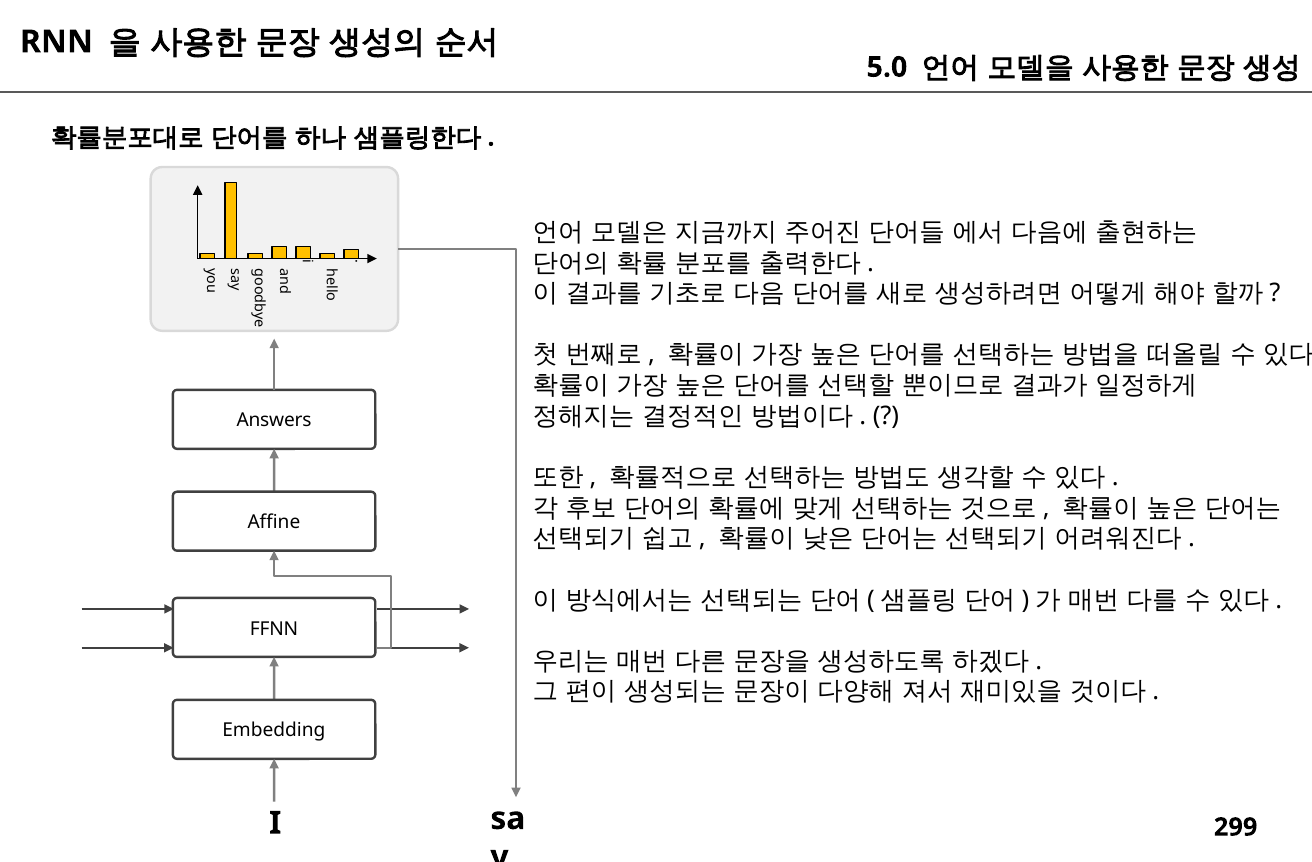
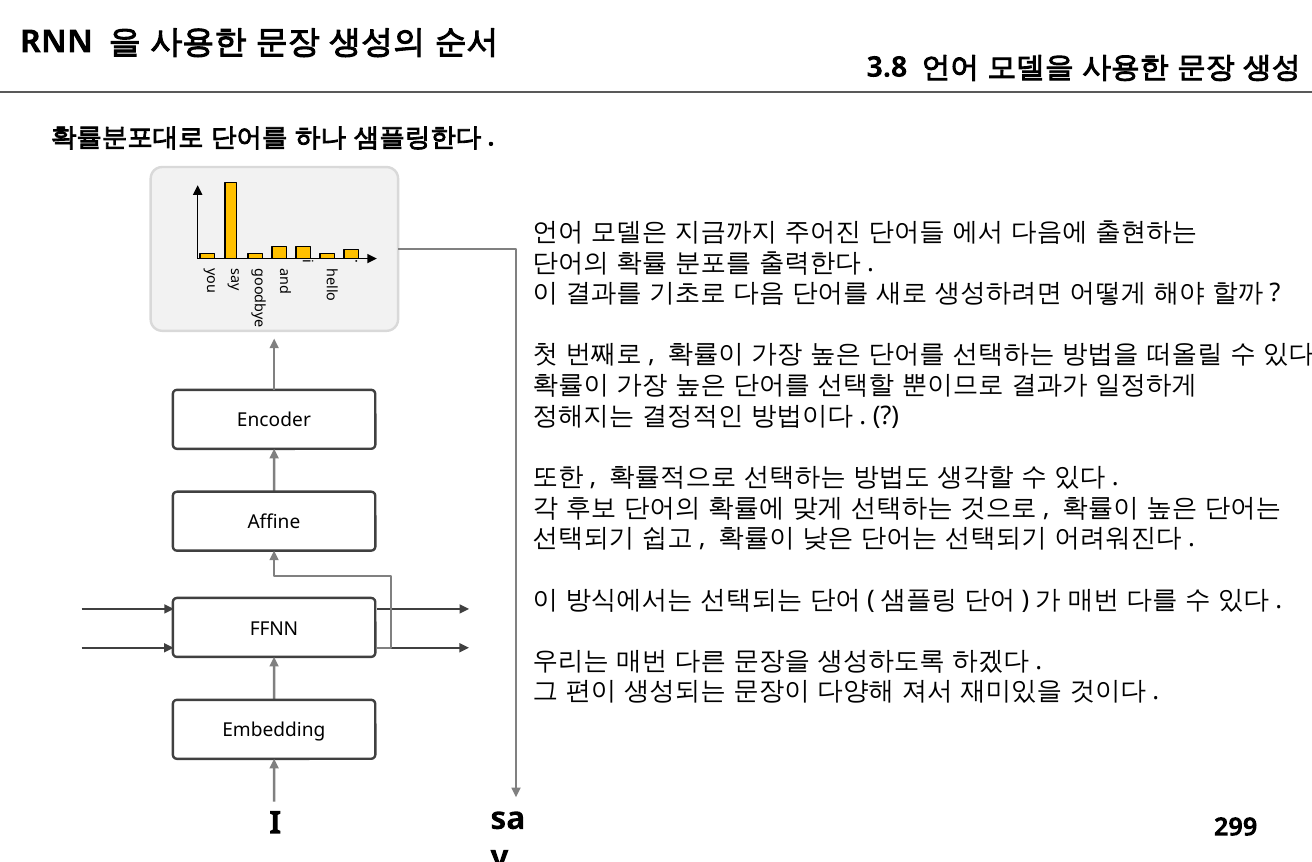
5.0: 5.0 -> 3.8 (887, 67)
Answers: Answers -> Encoder (274, 420)
